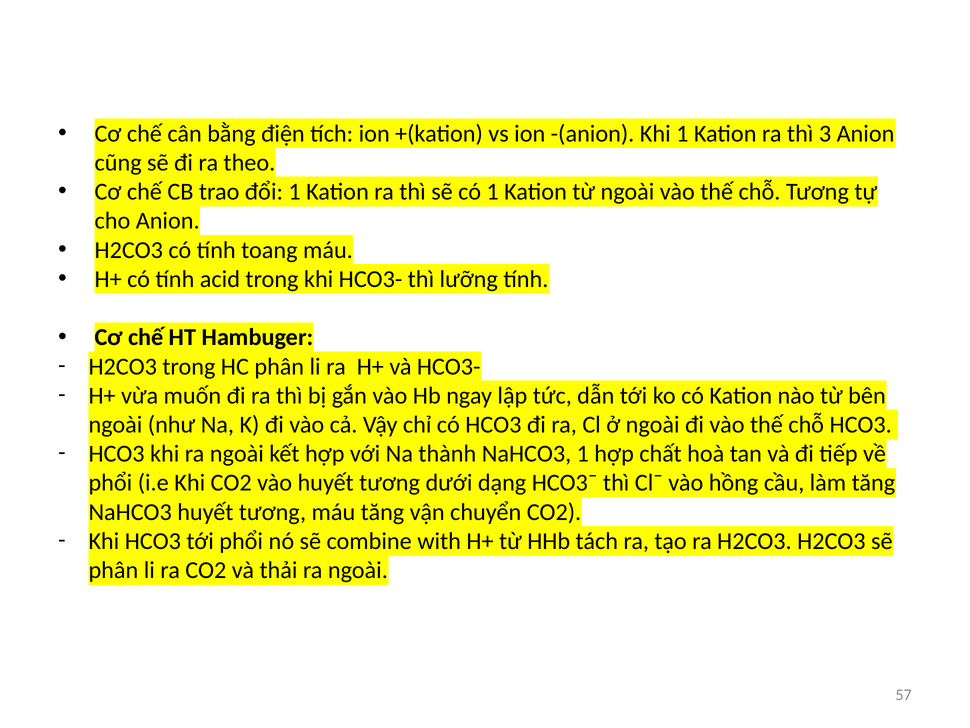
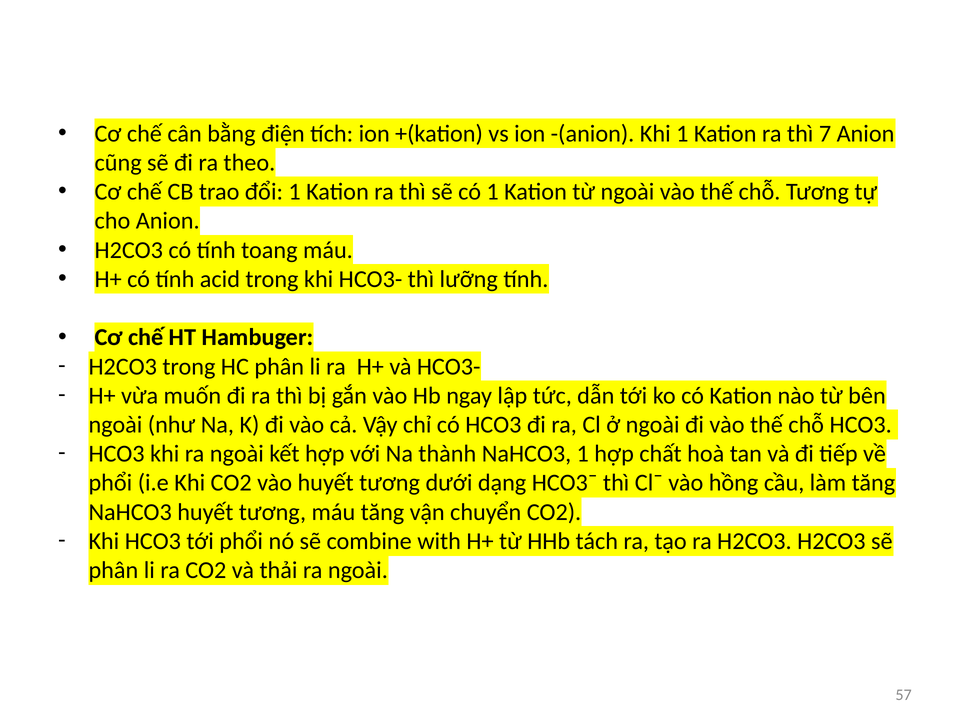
3: 3 -> 7 (825, 133)
